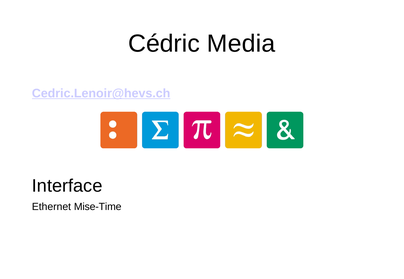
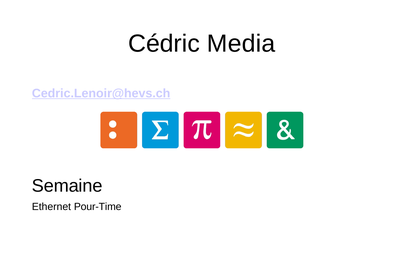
Interface: Interface -> Semaine (67, 186)
Mise-Time: Mise-Time -> Pour-Time (98, 207)
